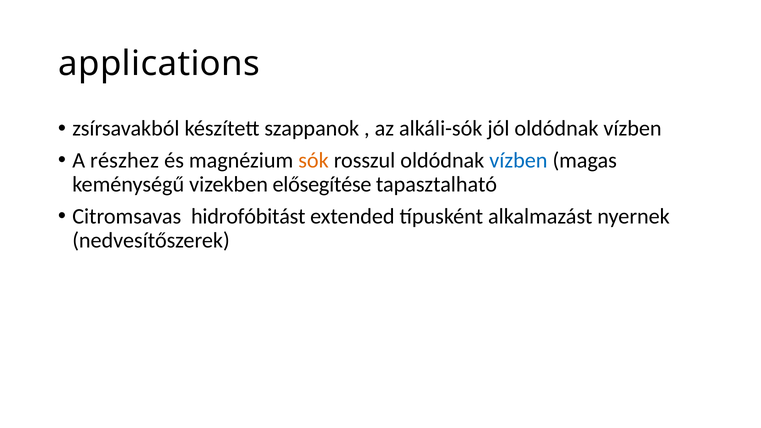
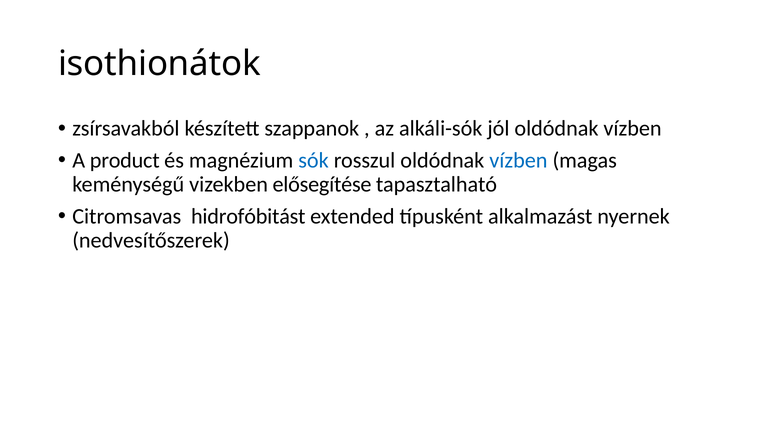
applications: applications -> isothionátok (159, 64)
részhez: részhez -> product (125, 161)
sók colour: orange -> blue (314, 161)
